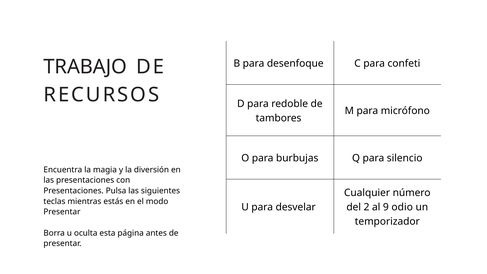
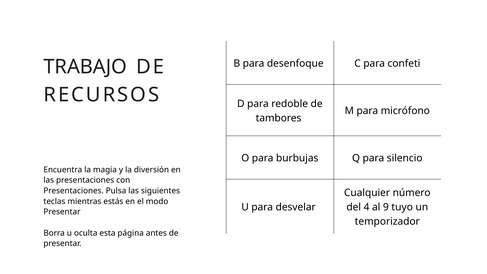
2: 2 -> 4 (367, 207)
odio: odio -> tuyo (402, 207)
